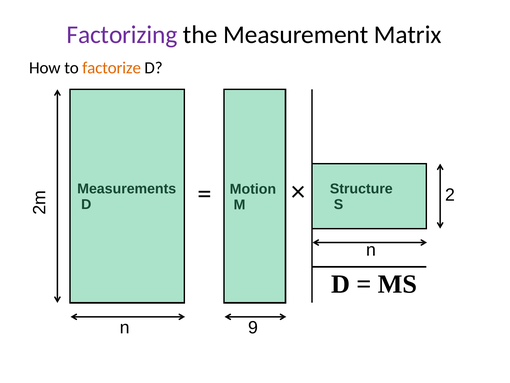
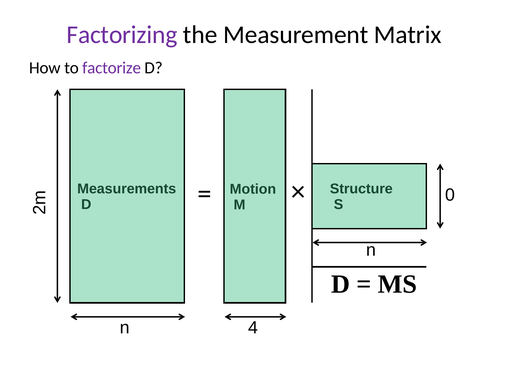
factorize colour: orange -> purple (112, 68)
m 2: 2 -> 0 (450, 195)
9: 9 -> 4 (253, 327)
